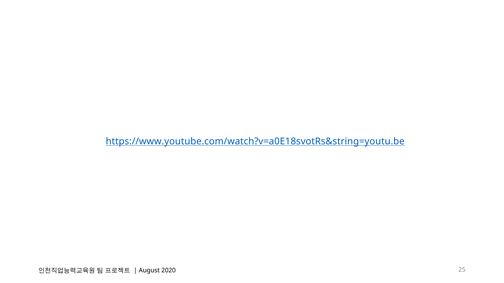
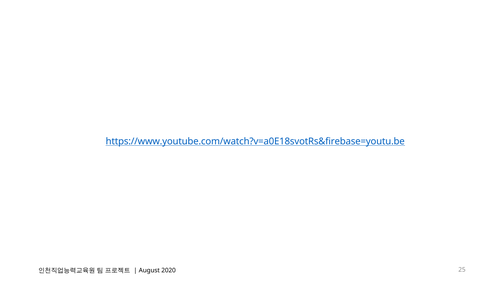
https://www.youtube.com/watch?v=a0E18svotRs&string=youtu.be: https://www.youtube.com/watch?v=a0E18svotRs&string=youtu.be -> https://www.youtube.com/watch?v=a0E18svotRs&firebase=youtu.be (255, 142)
